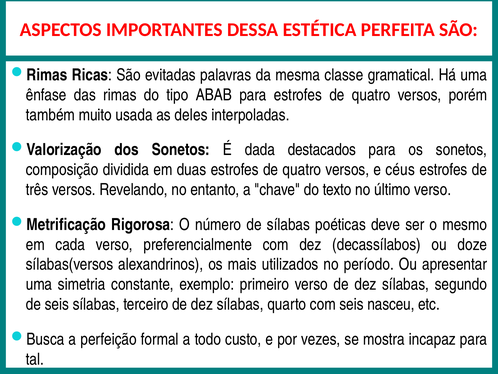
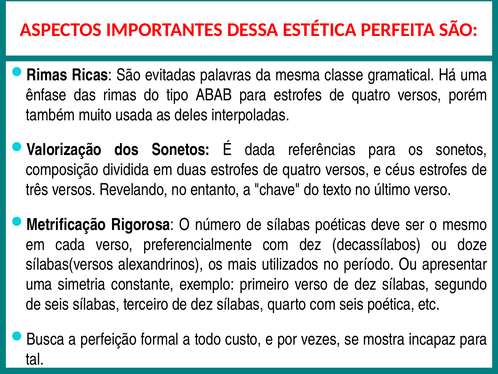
destacados: destacados -> referências (322, 150)
nasceu: nasceu -> poética (391, 304)
